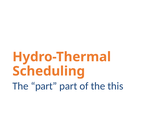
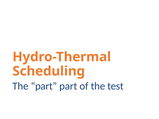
this: this -> test (115, 86)
